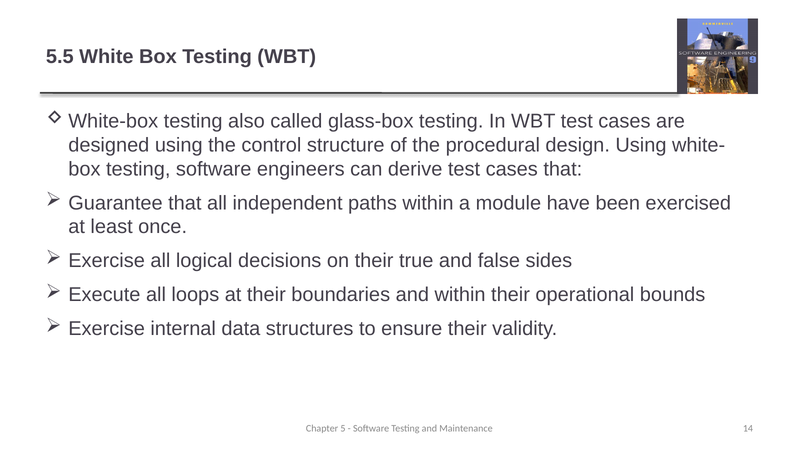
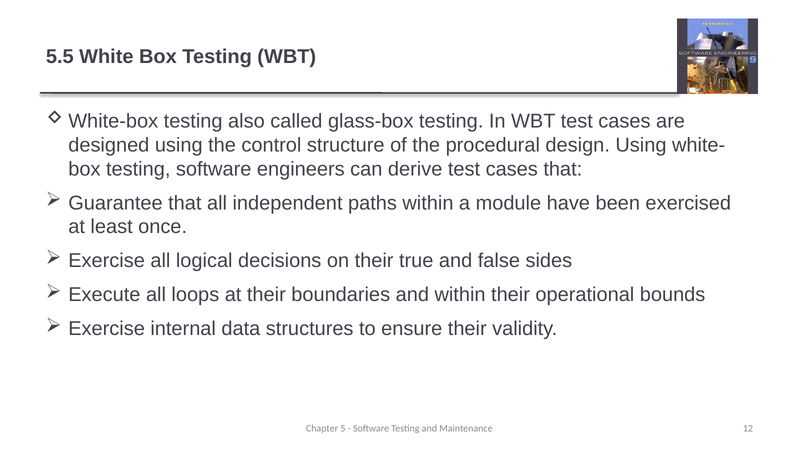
14: 14 -> 12 (748, 429)
